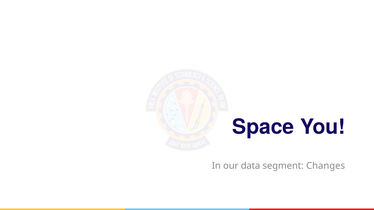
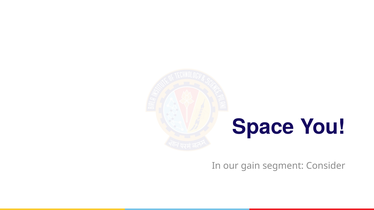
data: data -> gain (250, 166)
Changes: Changes -> Consider (326, 166)
